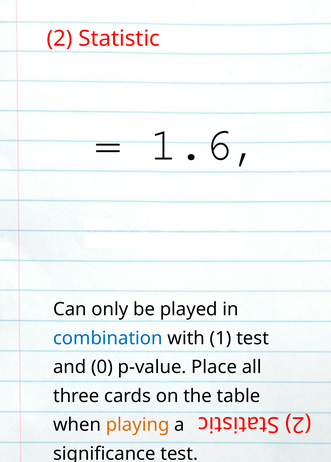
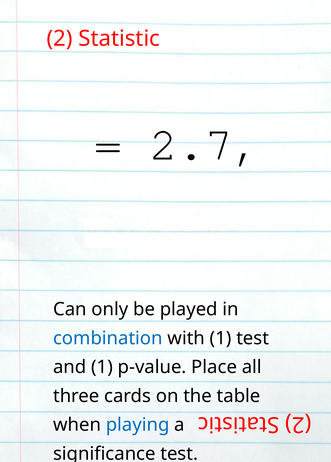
1.6: 1.6 -> 2.7 (205, 144)
and 0: 0 -> 1 (102, 367)
playing colour: orange -> blue (138, 425)
